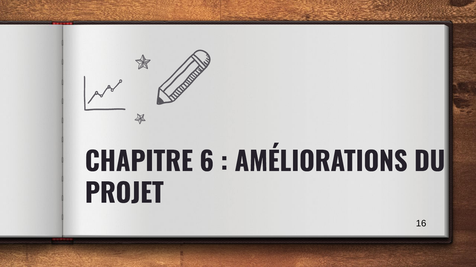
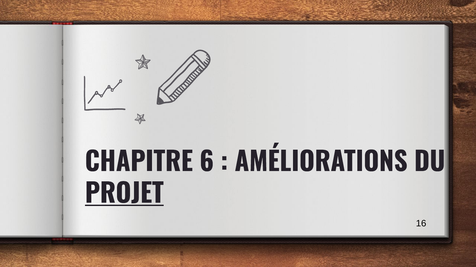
PROJET underline: none -> present (124, 195)
